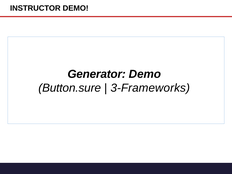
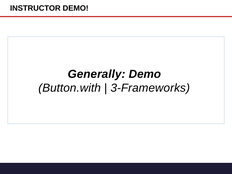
Generator: Generator -> Generally (97, 74)
Button.sure: Button.sure -> Button.with (70, 88)
